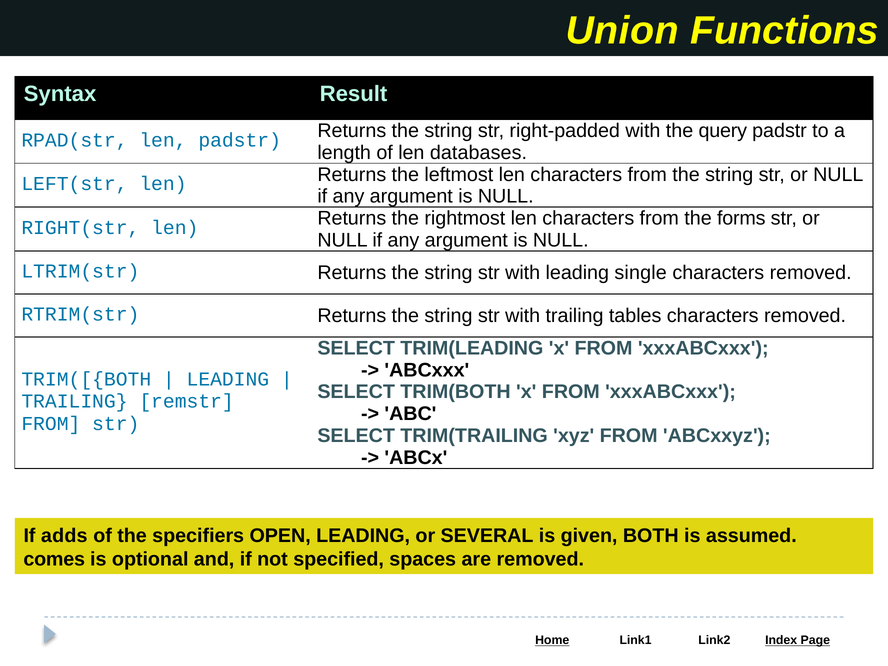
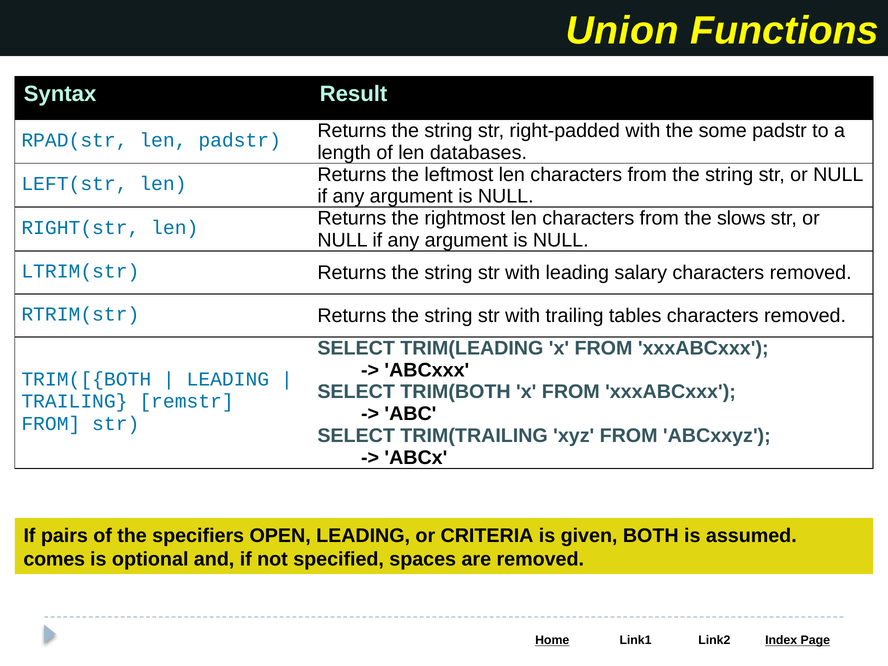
query: query -> some (723, 131)
forms: forms -> slows (741, 218)
single: single -> salary (641, 273)
adds: adds -> pairs (64, 536)
SEVERAL: SEVERAL -> CRITERIA (487, 536)
